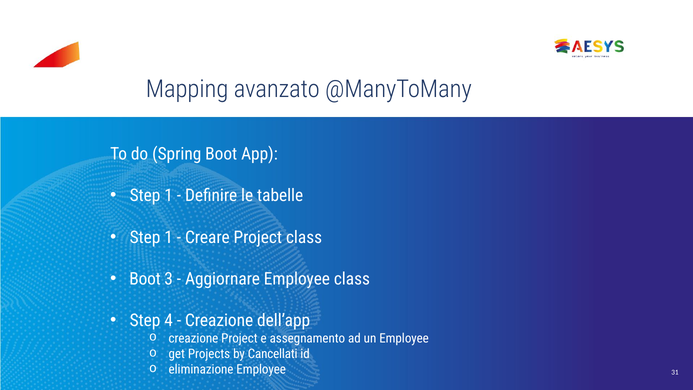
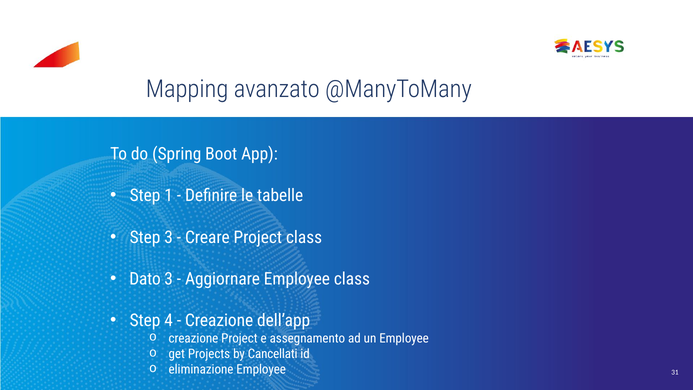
1: 1 -> 3 (169, 237)
Boot: Boot -> Dato (145, 279)
